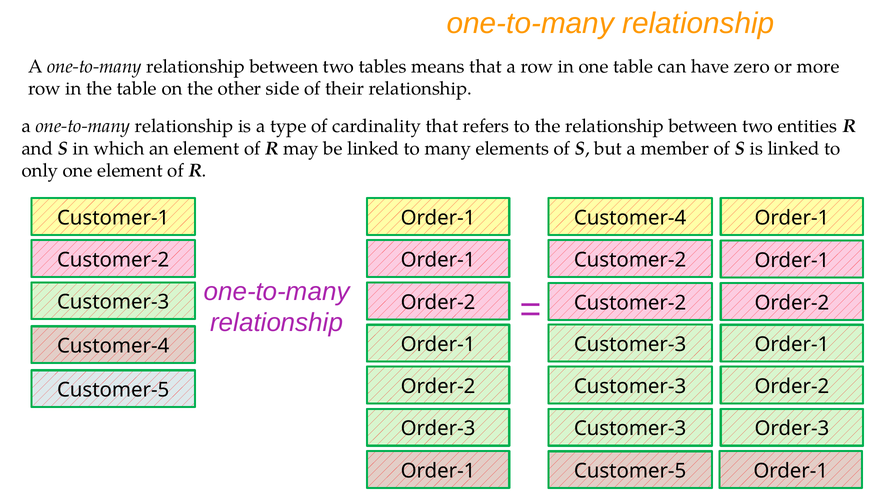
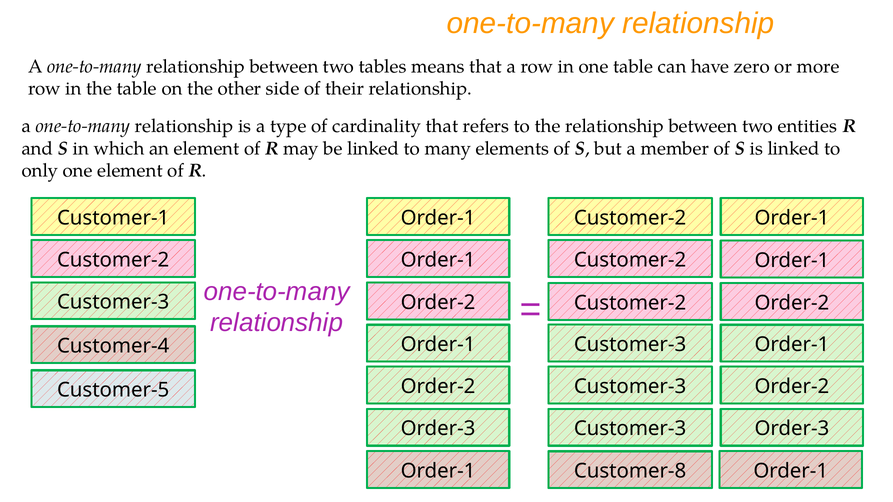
Customer-4: Customer-4 -> Customer-2 (630, 218)
Customer-5: Customer-5 -> Customer-8 (630, 471)
